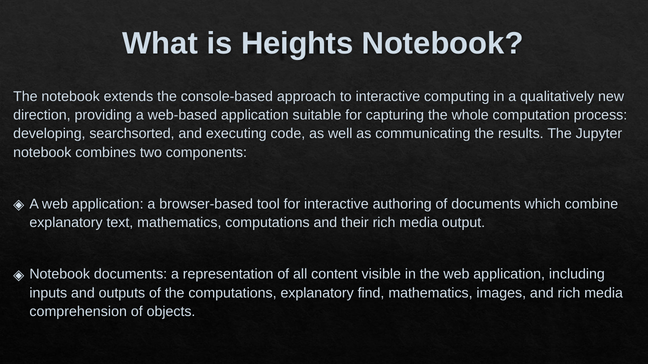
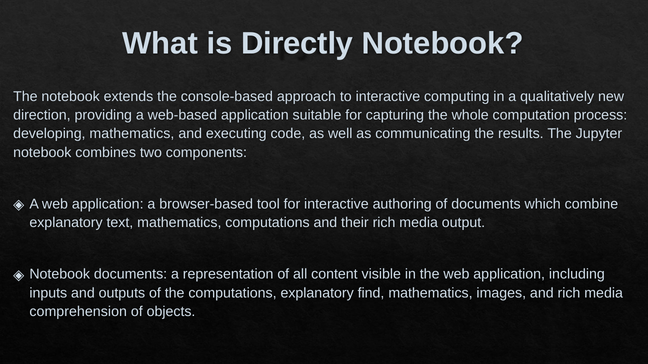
Heights: Heights -> Directly (297, 43)
developing searchsorted: searchsorted -> mathematics (132, 134)
